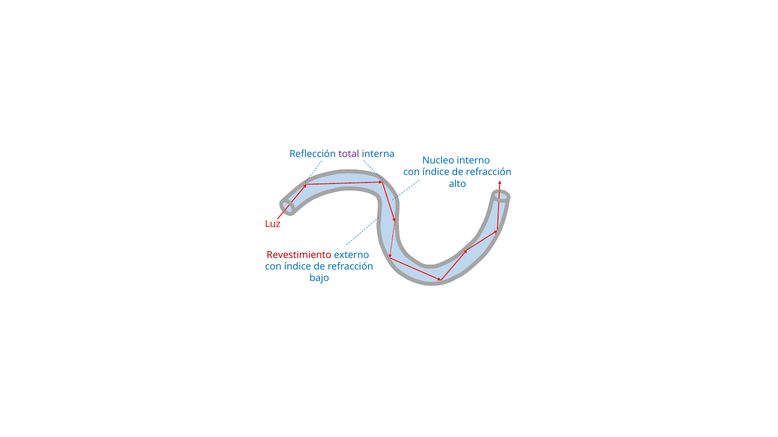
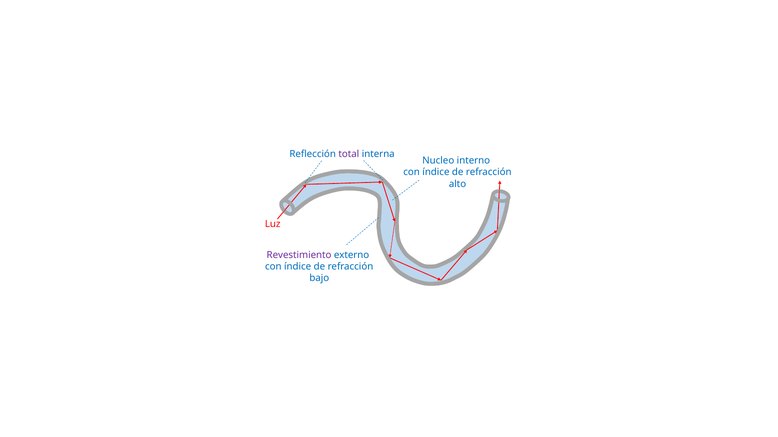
Revestimiento colour: red -> purple (299, 255)
